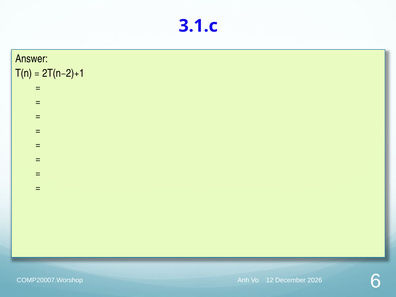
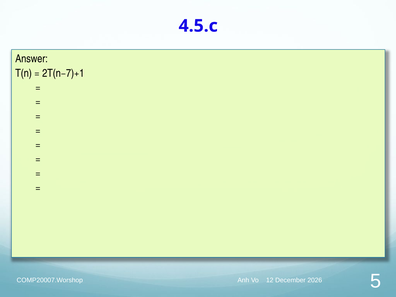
3.1.c: 3.1.c -> 4.5.c (198, 26)
2T(n−2)+1: 2T(n−2)+1 -> 2T(n−7)+1 (63, 73)
6: 6 -> 5 (376, 281)
